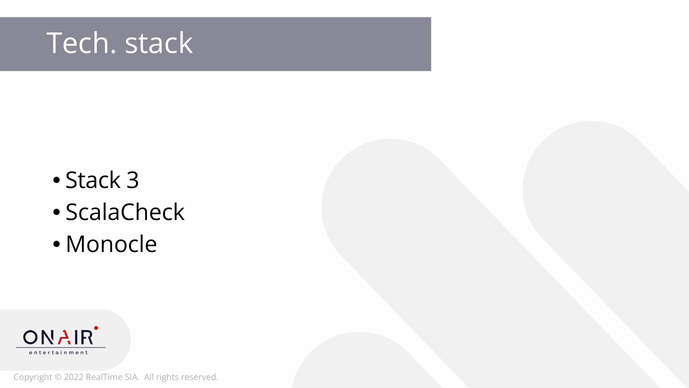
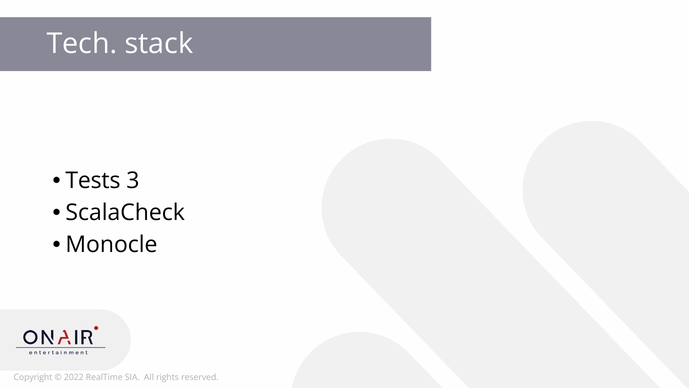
Stack: Stack -> Tests (93, 181)
